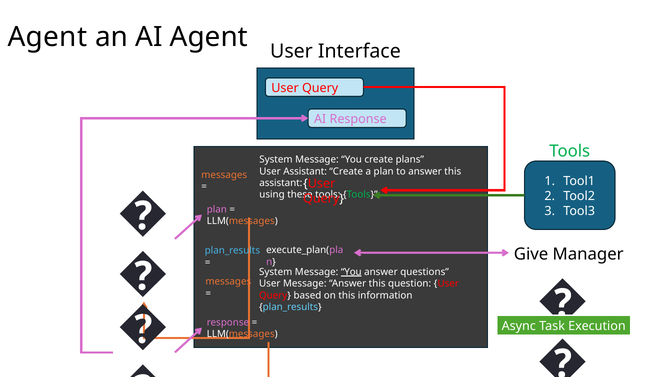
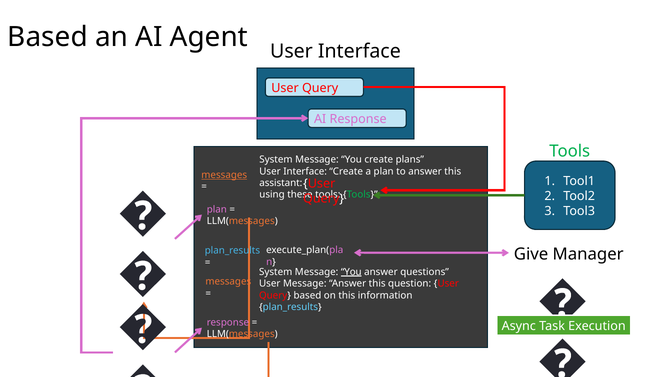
Agent: Agent -> Based (48, 37)
Assistant: Assistant -> Interface (305, 171)
messages underline: none -> present (224, 175)
